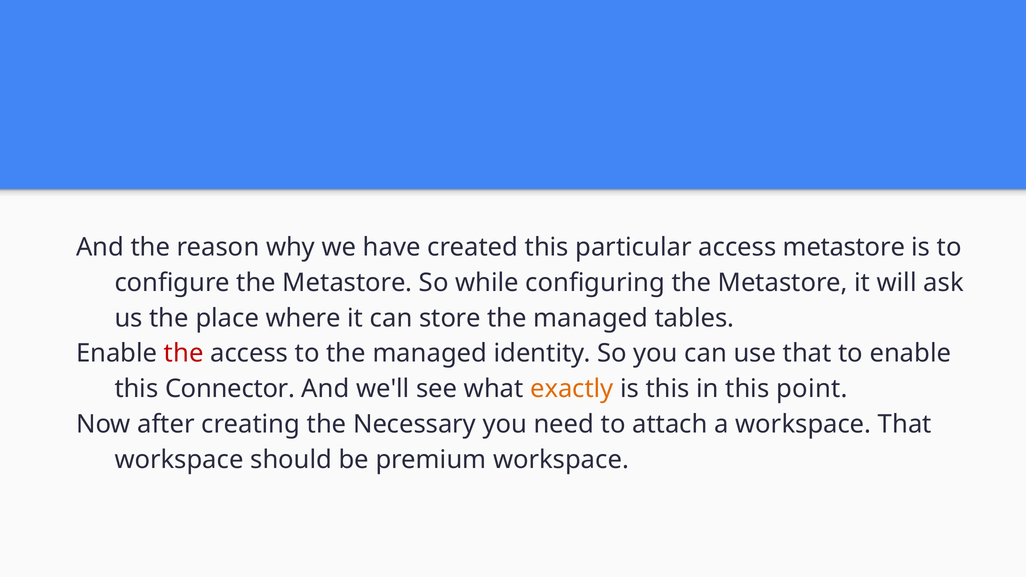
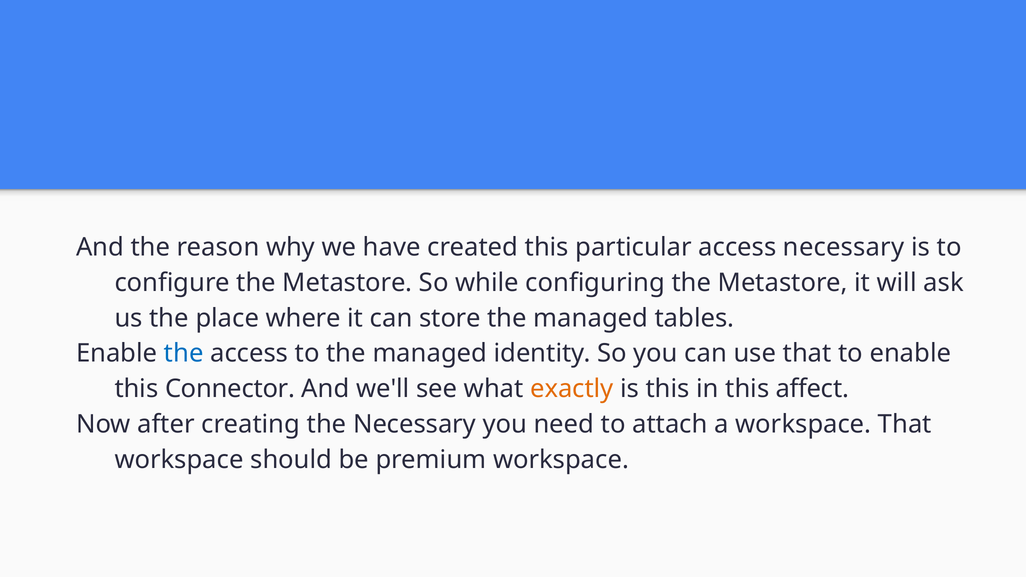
access metastore: metastore -> necessary (844, 247)
the colour: red -> blue (184, 354)
point: point -> affect (812, 389)
